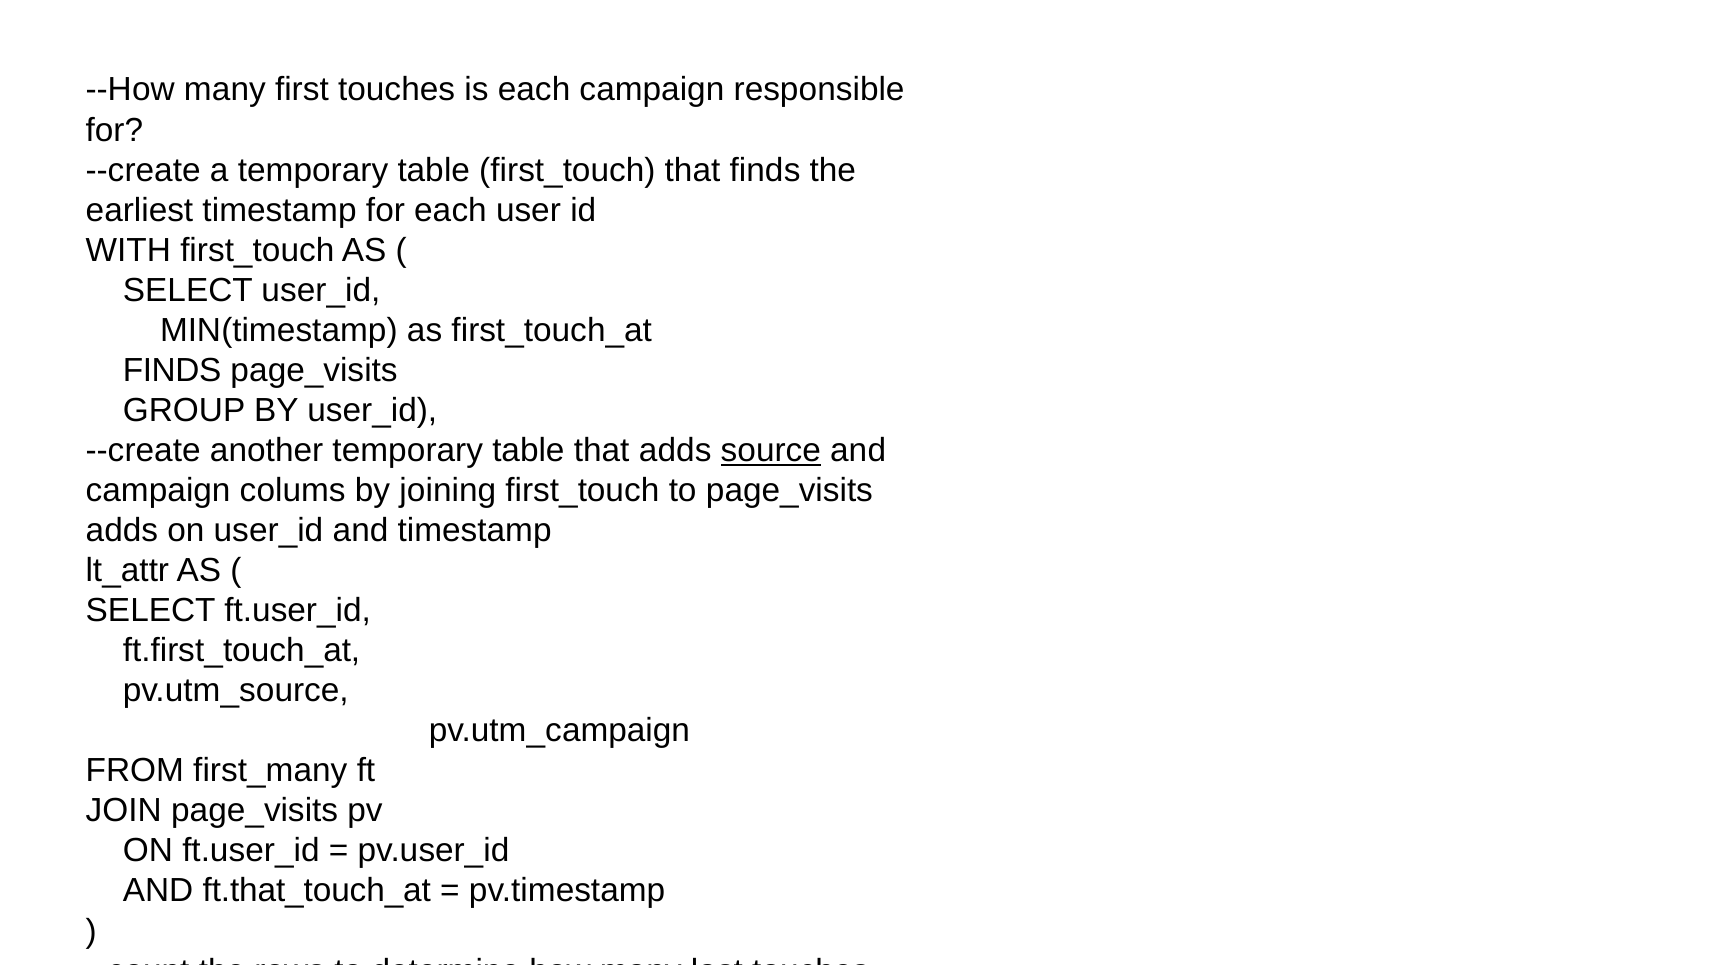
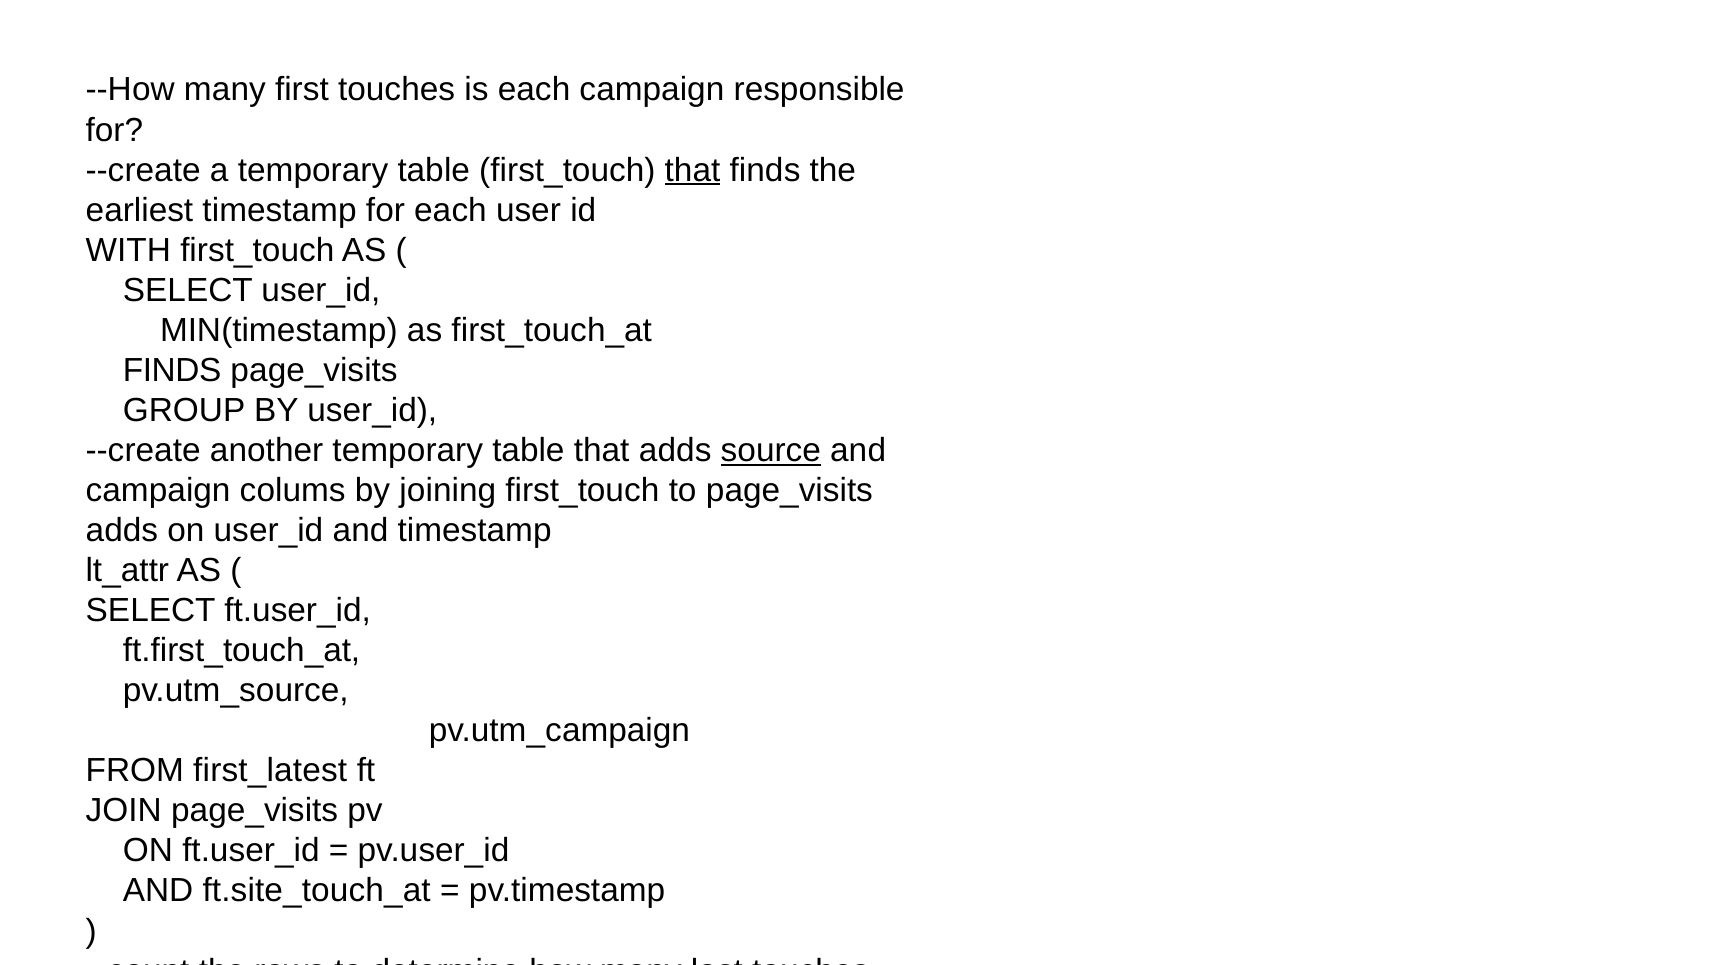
that underline: none -> present (693, 170)
first_many: first_many -> first_latest (270, 771)
ft.that_touch_at: ft.that_touch_at -> ft.site_touch_at (317, 891)
